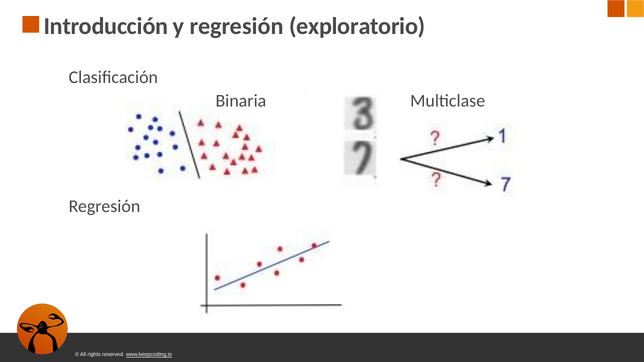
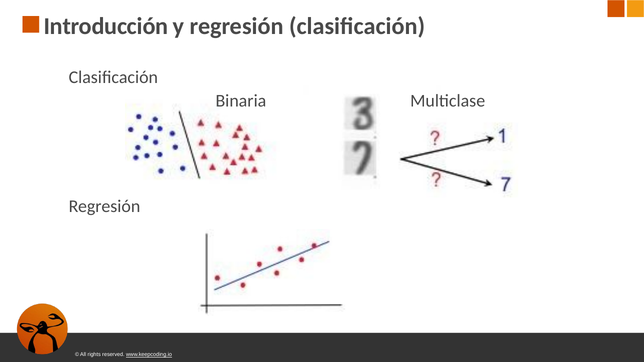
regresión exploratorio: exploratorio -> clasiﬁcación (357, 26)
